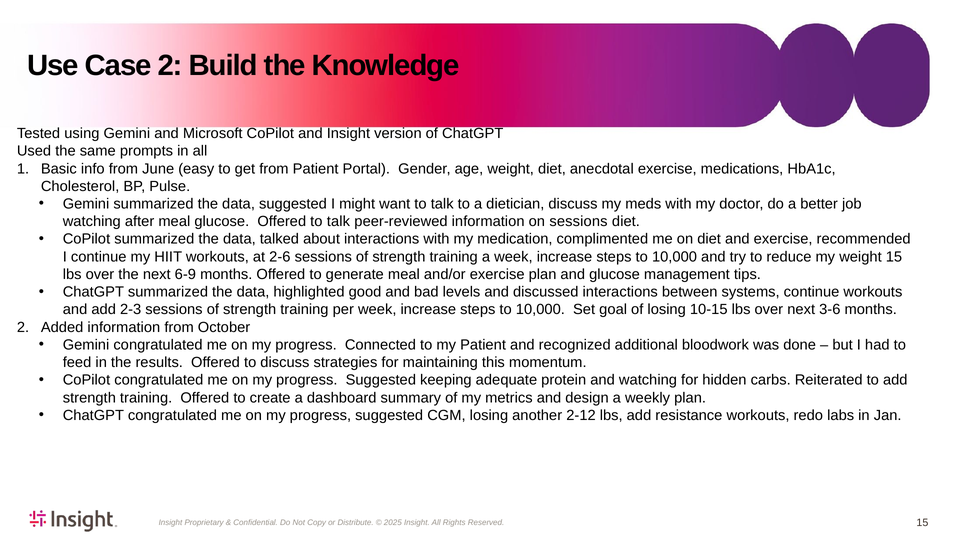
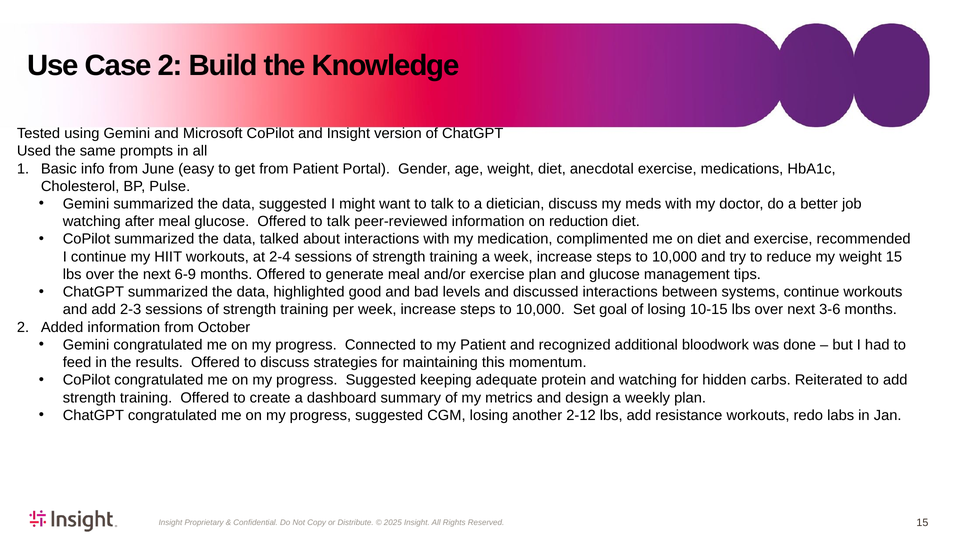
on sessions: sessions -> reduction (579, 222)
2-6: 2-6 -> 2-4 (280, 257)
